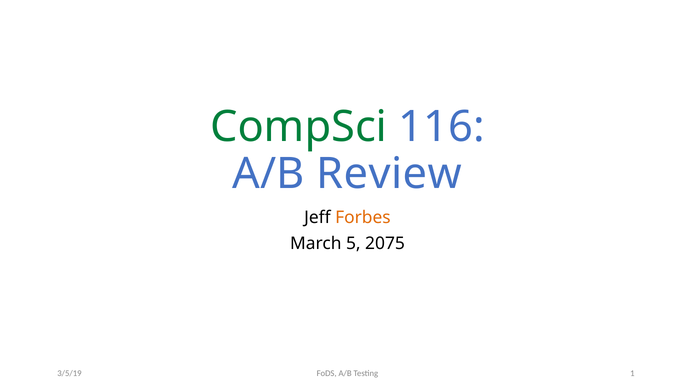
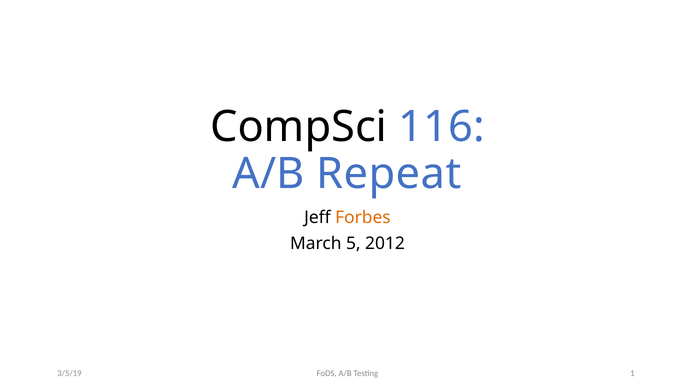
CompSci colour: green -> black (299, 127)
Review: Review -> Repeat (389, 174)
2075: 2075 -> 2012 (385, 243)
